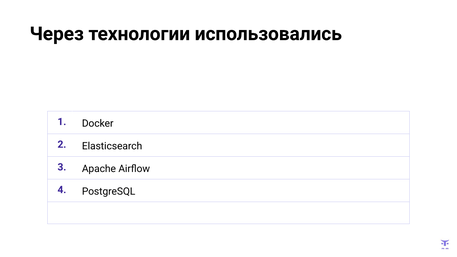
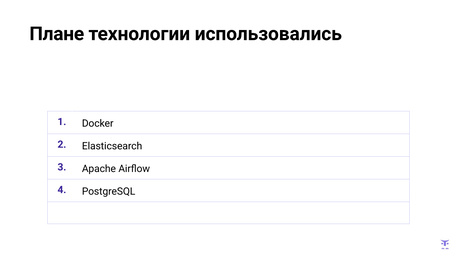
Через: Через -> Плане (57, 34)
